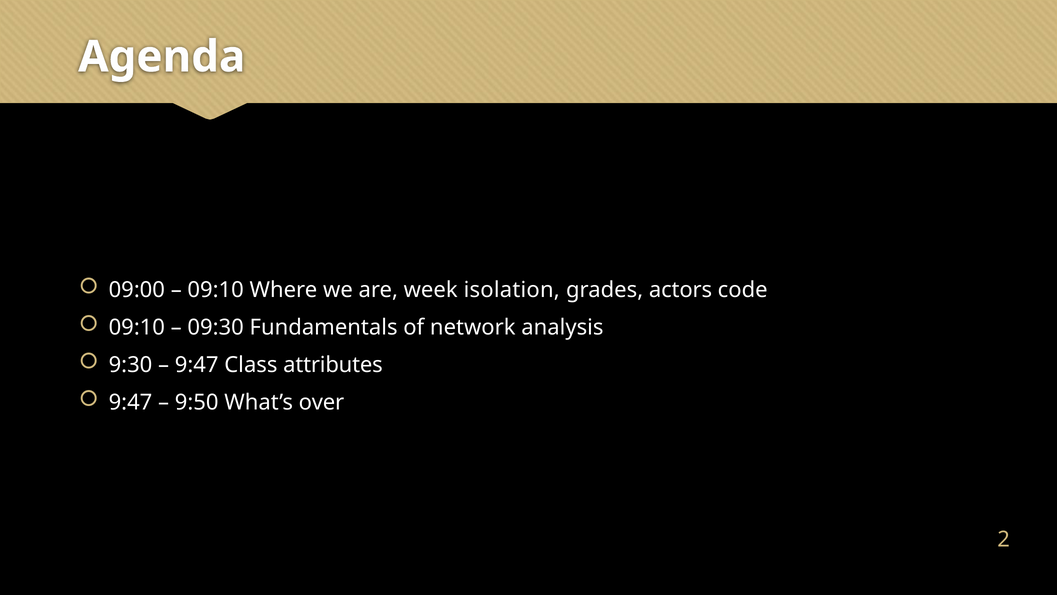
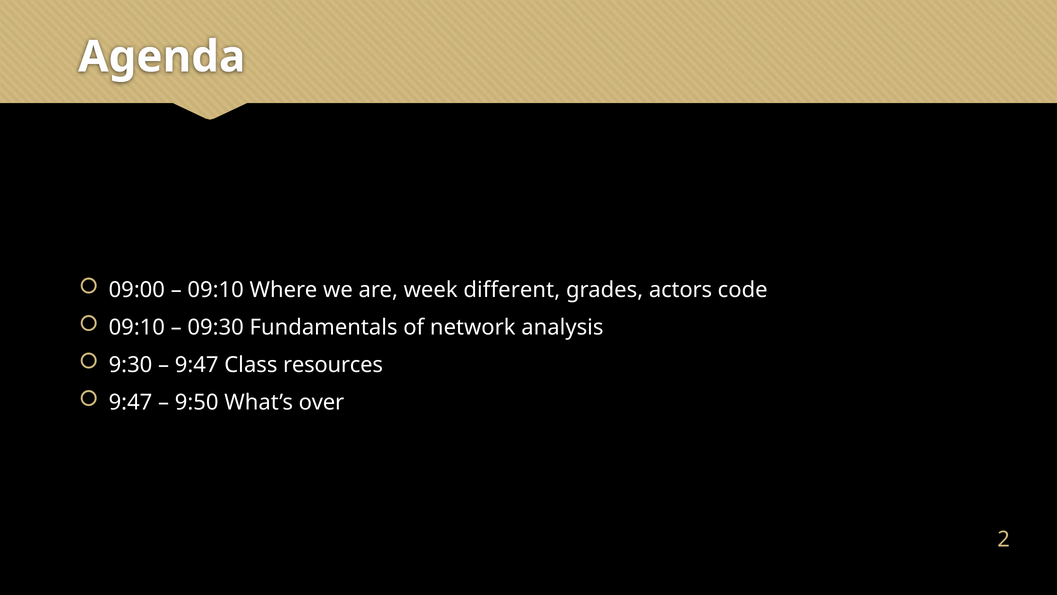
isolation: isolation -> different (512, 290)
attributes: attributes -> resources (333, 365)
